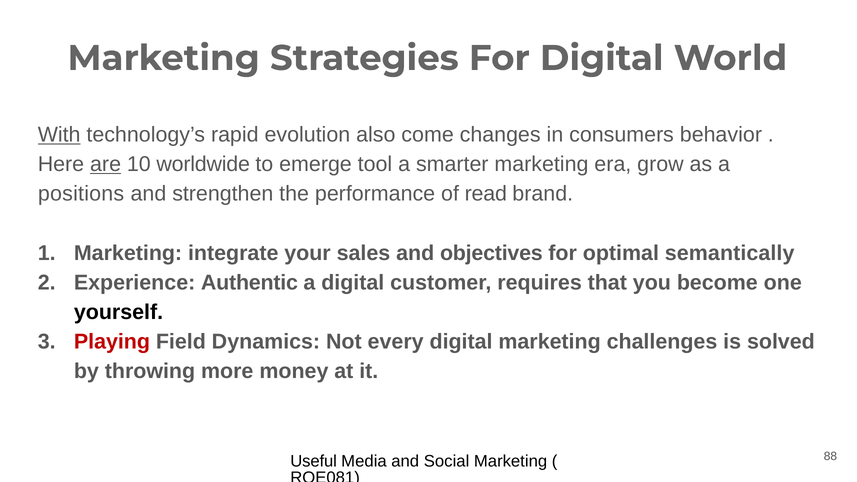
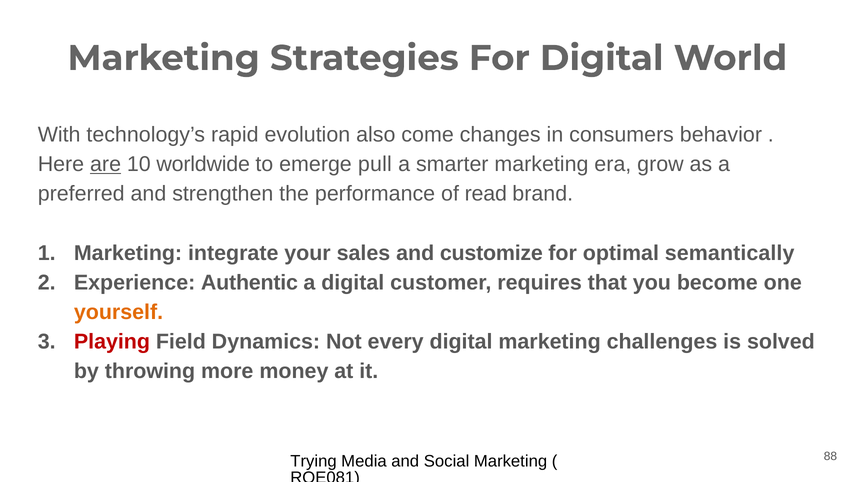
With underline: present -> none (59, 135)
tool: tool -> pull (375, 164)
positions: positions -> preferred (81, 194)
objectives: objectives -> customize (491, 253)
yourself colour: black -> orange (119, 312)
Useful: Useful -> Trying (314, 461)
